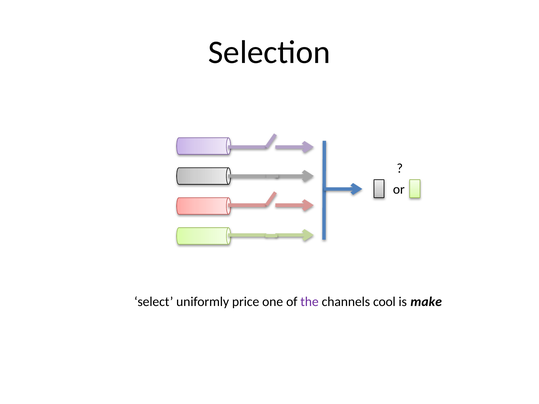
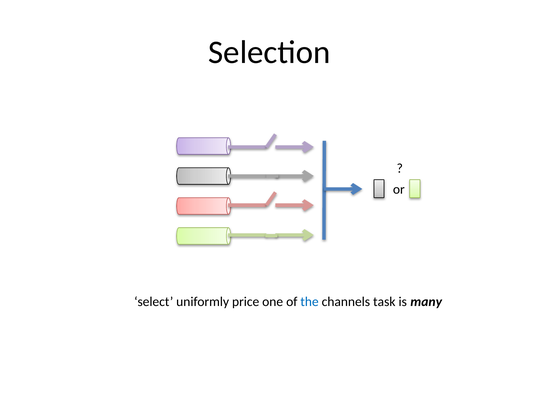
the colour: purple -> blue (310, 302)
cool: cool -> task (384, 302)
make: make -> many (426, 302)
